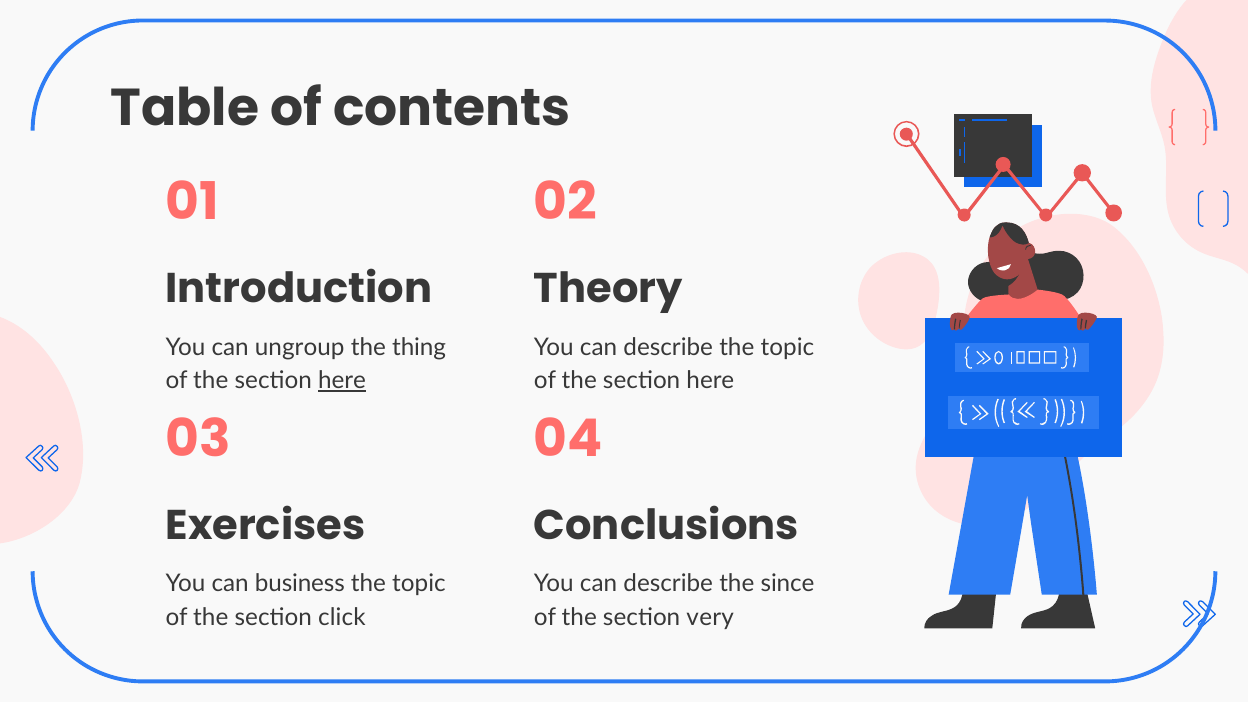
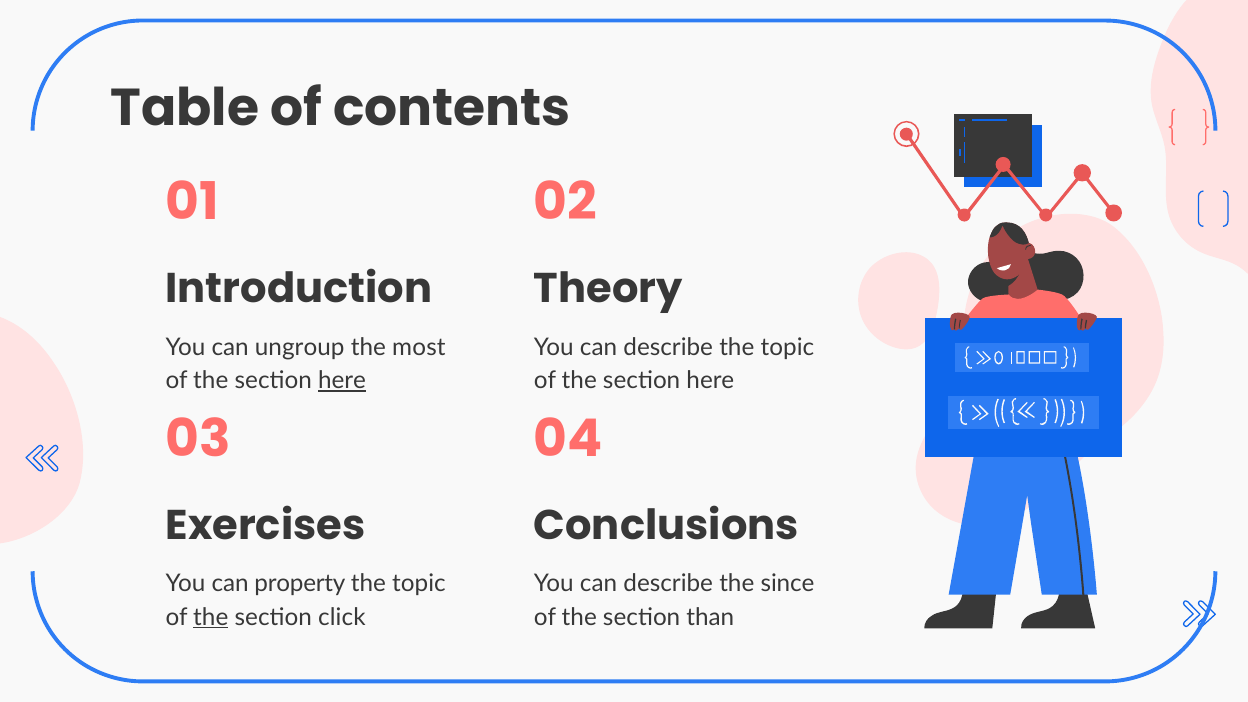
thing: thing -> most (419, 347)
business: business -> property (300, 584)
the underline: none -> present (211, 617)
very: very -> than (710, 617)
